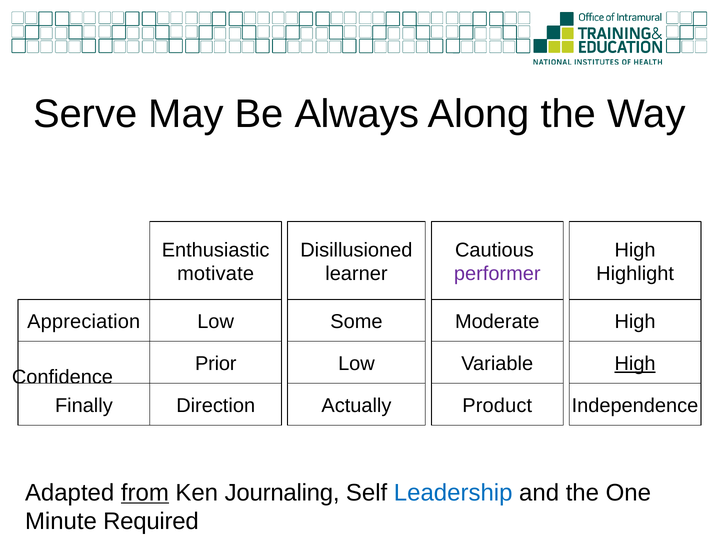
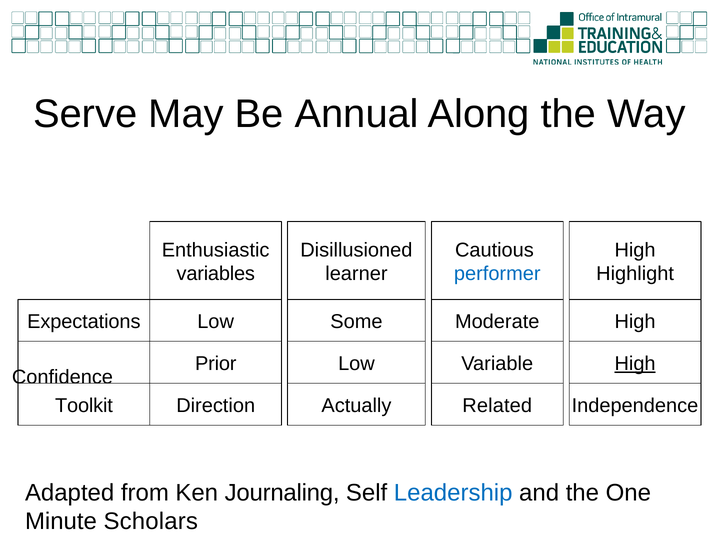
Always: Always -> Annual (357, 114)
motivate: motivate -> variables (216, 274)
performer colour: purple -> blue (497, 274)
Appreciation: Appreciation -> Expectations (84, 322)
Finally: Finally -> Toolkit (84, 406)
Product: Product -> Related (497, 406)
from underline: present -> none (145, 493)
Required: Required -> Scholars (151, 522)
